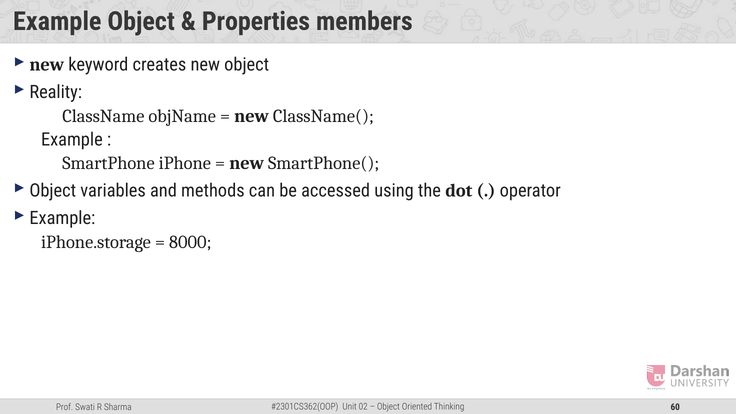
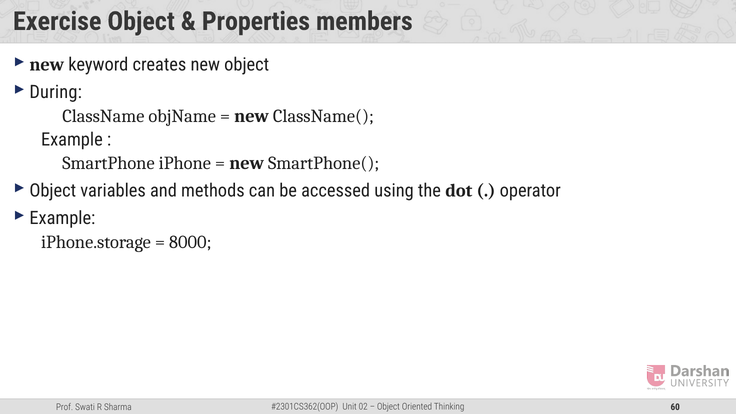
Example: Example -> Exercise (57, 21)
Reality: Reality -> During (56, 92)
